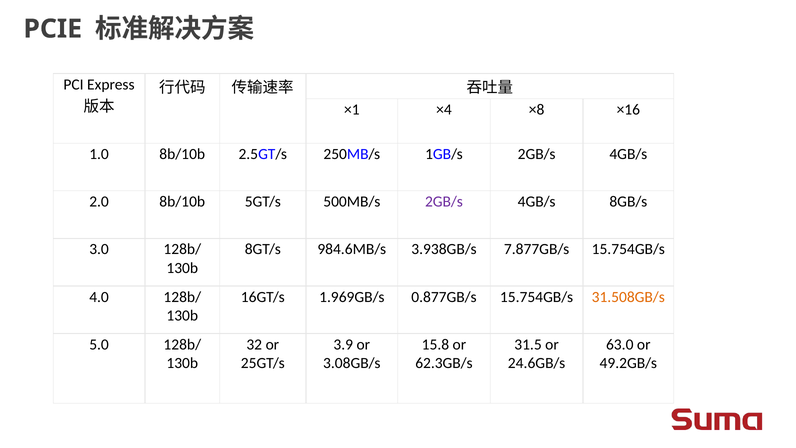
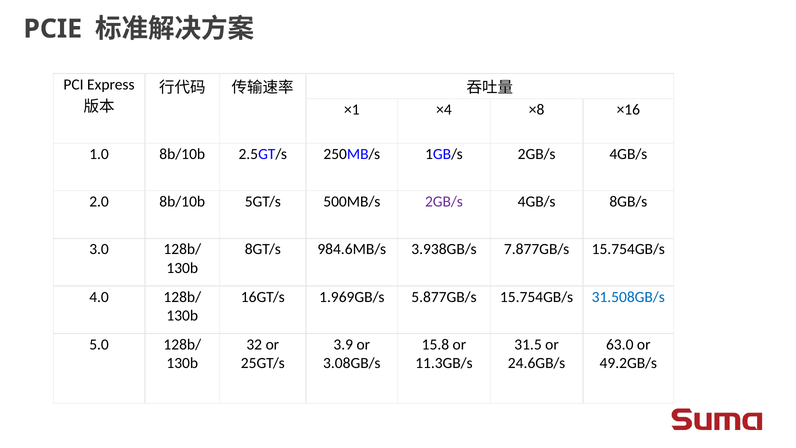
0.877GB/s: 0.877GB/s -> 5.877GB/s (444, 297)
31.508GB/s colour: orange -> blue (628, 297)
62.3GB/s: 62.3GB/s -> 11.3GB/s (444, 363)
